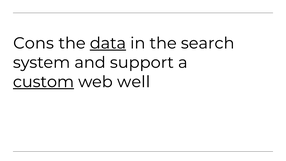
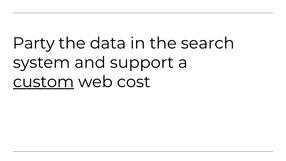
Cons: Cons -> Party (34, 43)
data underline: present -> none (108, 43)
well: well -> cost (134, 82)
